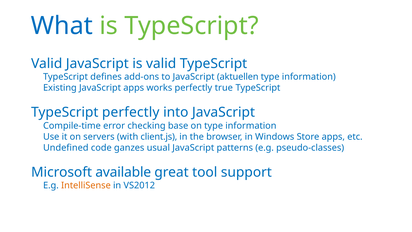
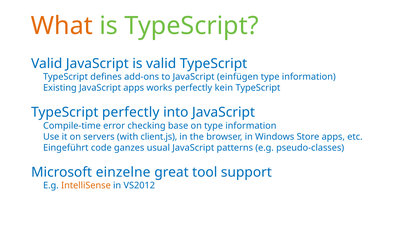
What colour: blue -> orange (62, 26)
aktuellen: aktuellen -> einfügen (238, 77)
true: true -> kein (224, 88)
Undefined: Undefined -> Eingeführt (66, 148)
available: available -> einzelne (123, 172)
